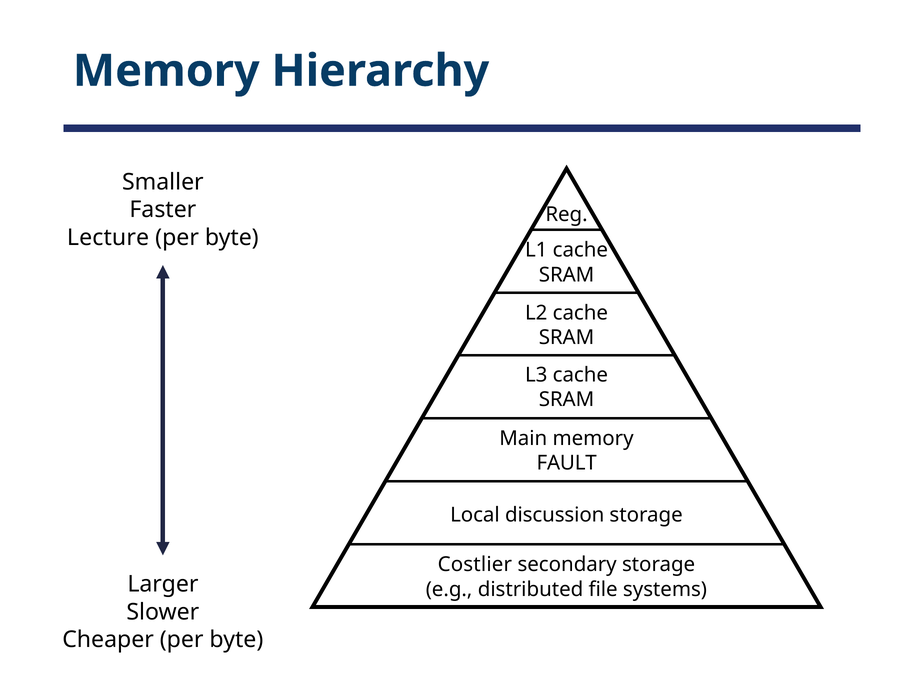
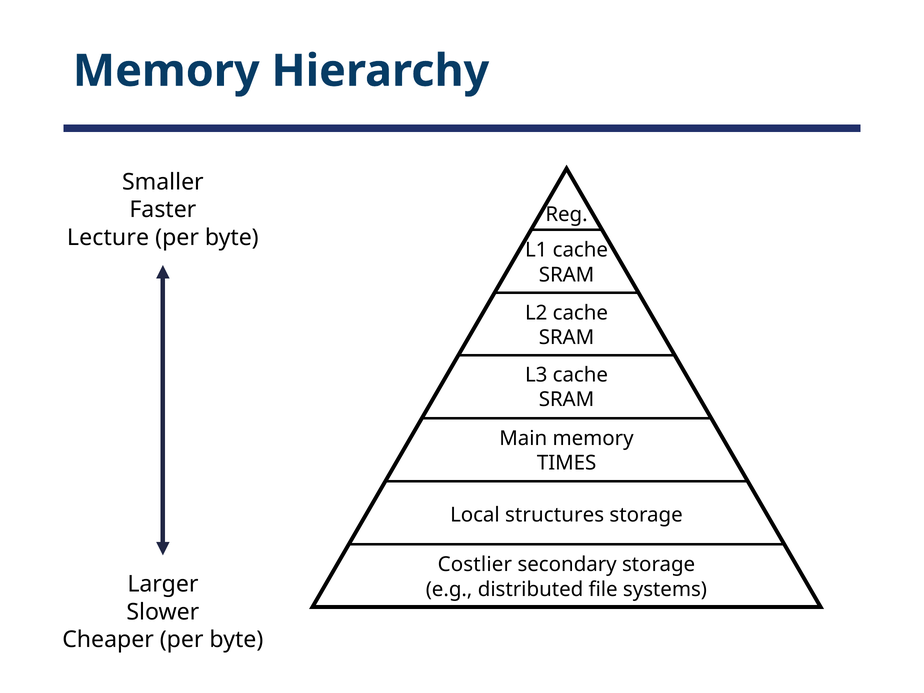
FAULT: FAULT -> TIMES (567, 463)
discussion: discussion -> structures (555, 515)
